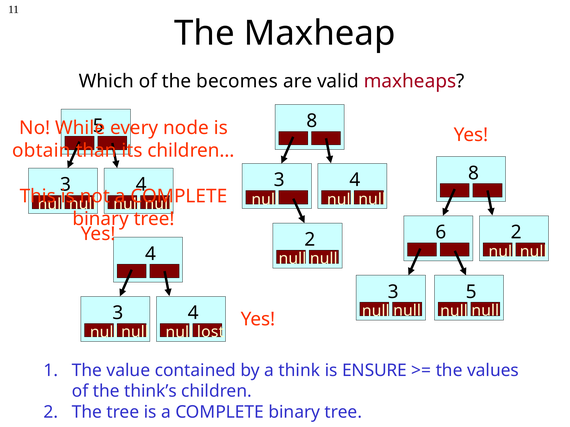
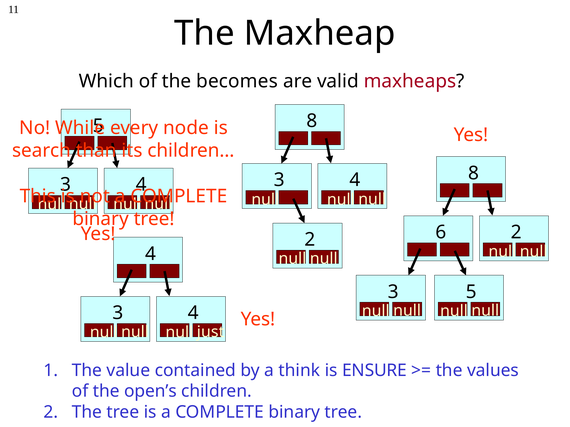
obtain: obtain -> search (42, 151)
lost: lost -> just (211, 332)
think’s: think’s -> open’s (150, 392)
